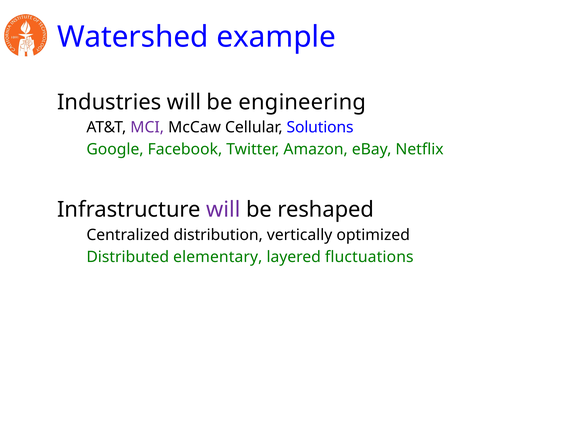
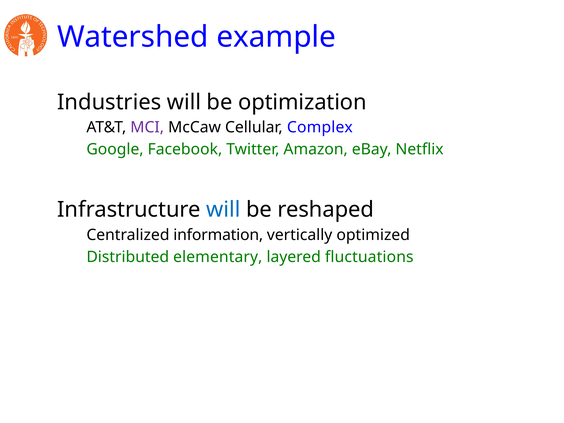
engineering: engineering -> optimization (302, 102)
Solutions: Solutions -> Complex (320, 127)
will colour: purple -> blue (223, 210)
distribution: distribution -> information (218, 235)
